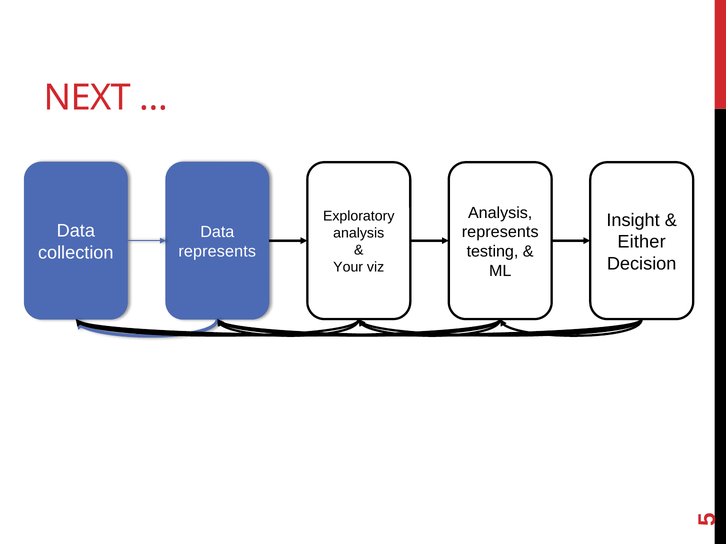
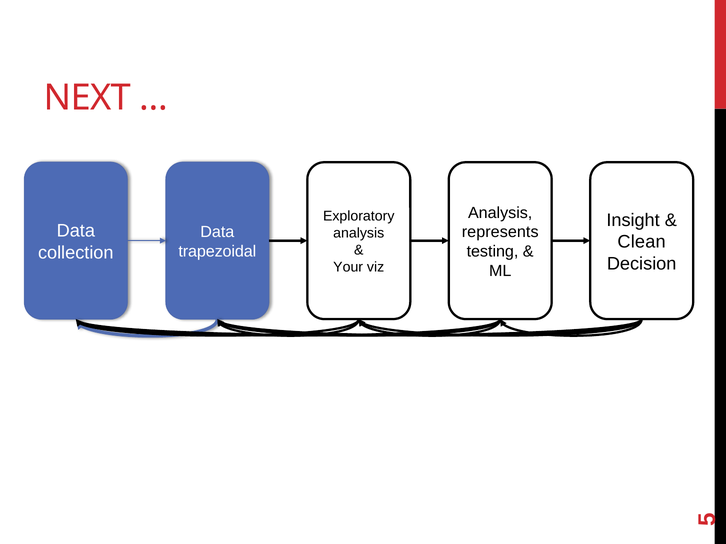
Either: Either -> Clean (642, 242)
represents: represents -> trapezoidal (217, 252)
